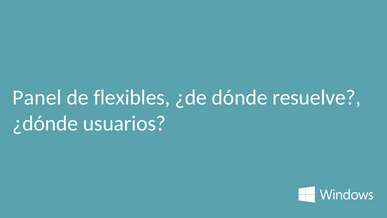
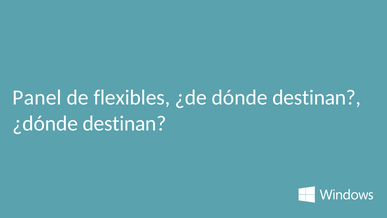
dónde resuelve: resuelve -> destinan (317, 97)
¿dónde usuarios: usuarios -> destinan (124, 123)
